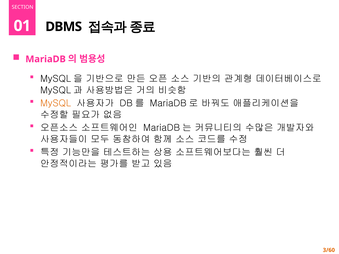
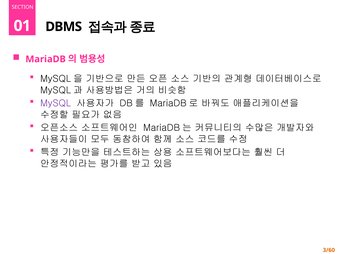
MySQL colour: orange -> purple (56, 103)
